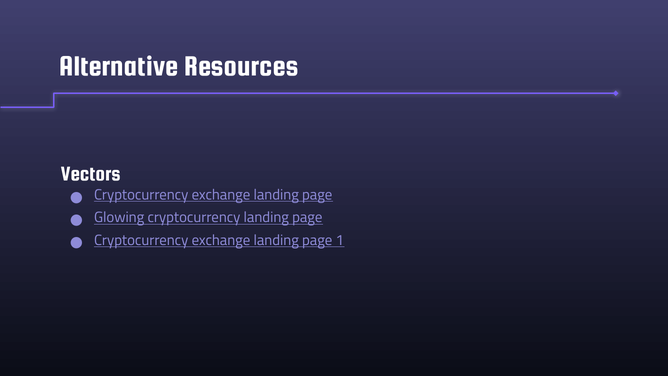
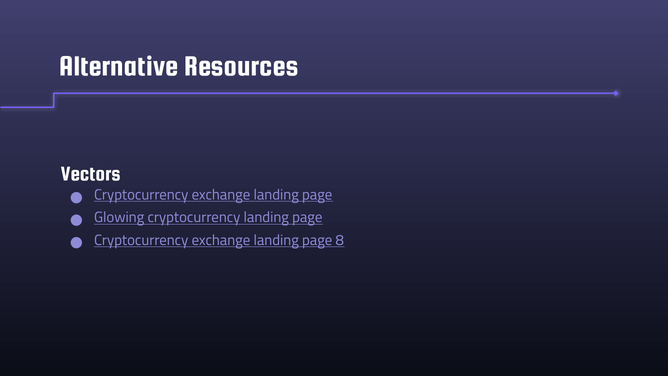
1: 1 -> 8 (340, 240)
